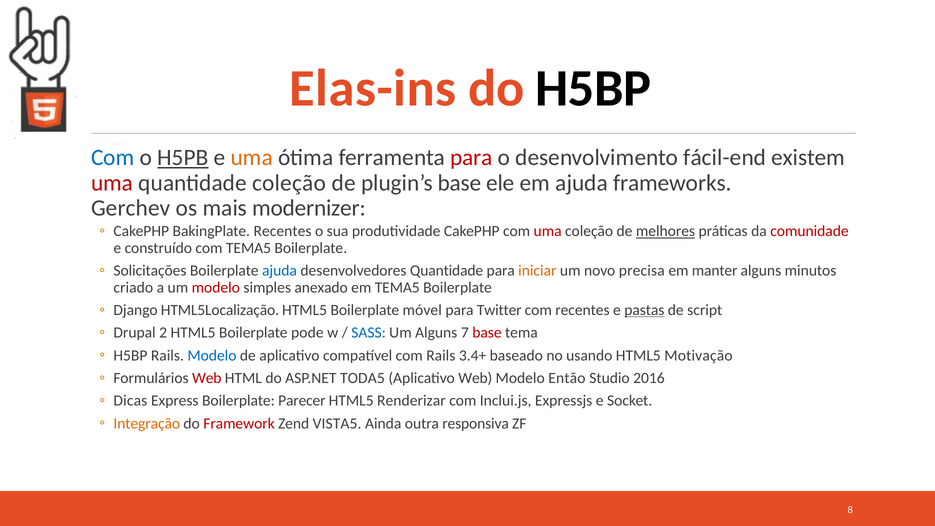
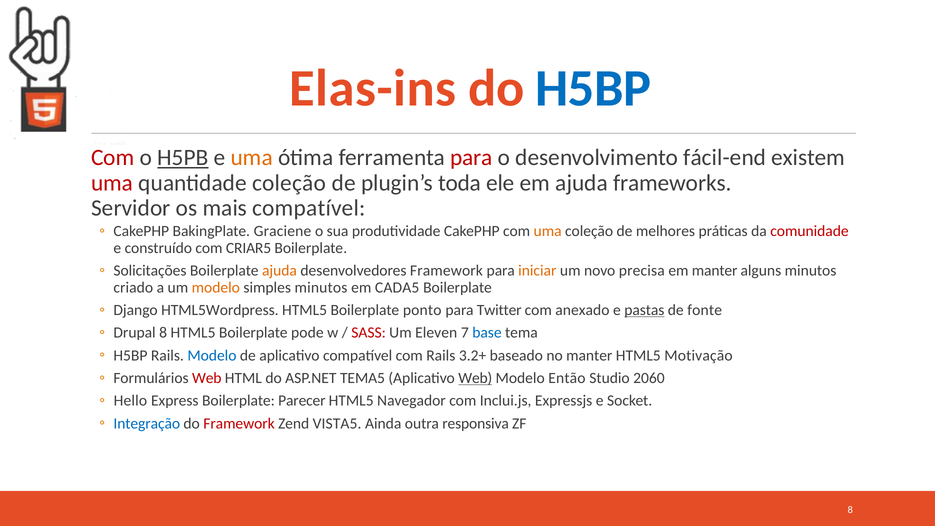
H5BP colour: black -> blue (593, 88)
Com colour: blue -> red (113, 158)
plugin’s base: base -> toda (460, 183)
Gerchev: Gerchev -> Servidor (131, 208)
mais modernizer: modernizer -> compatível (309, 208)
BakingPlate Recentes: Recentes -> Graciene (282, 231)
uma colour: red -> orange (548, 231)
melhores underline: present -> none (666, 231)
com TEMA5: TEMA5 -> CRIAR5 (249, 248)
ajuda colour: blue -> orange (280, 271)
desenvolvedores Quantidade: Quantidade -> Framework (446, 271)
modelo colour: red -> orange (216, 287)
simples anexado: anexado -> minutos (321, 287)
em TEMA5: TEMA5 -> CADA5 (397, 287)
HTML5Localização: HTML5Localização -> HTML5Wordpress (220, 310)
móvel: móvel -> ponto (422, 310)
com recentes: recentes -> anexado (582, 310)
script: script -> fonte (705, 310)
Drupal 2: 2 -> 8 (163, 333)
SASS colour: blue -> red (369, 333)
Um Alguns: Alguns -> Eleven (436, 333)
base colour: red -> blue (487, 333)
3.4+: 3.4+ -> 3.2+ (473, 355)
no usando: usando -> manter (589, 355)
TODA5: TODA5 -> TEMA5 (363, 378)
Web underline: none -> present (475, 378)
2016: 2016 -> 2060 (649, 378)
Dicas: Dicas -> Hello (130, 401)
Renderizar: Renderizar -> Navegador (411, 401)
Integração colour: orange -> blue (147, 423)
